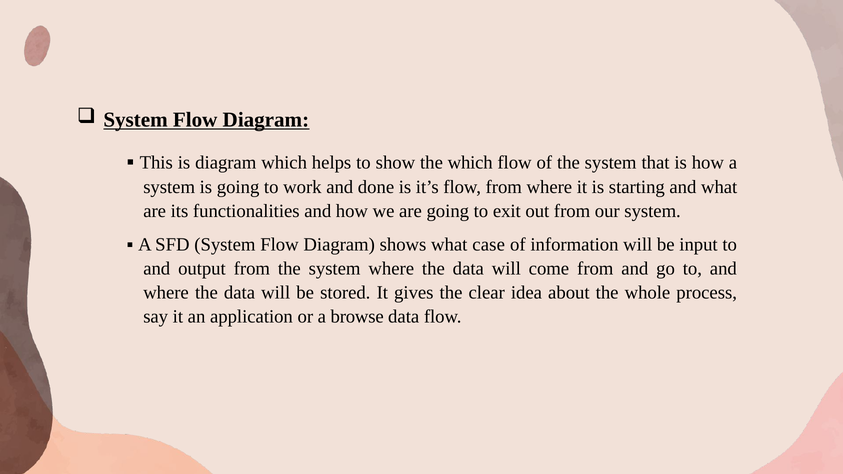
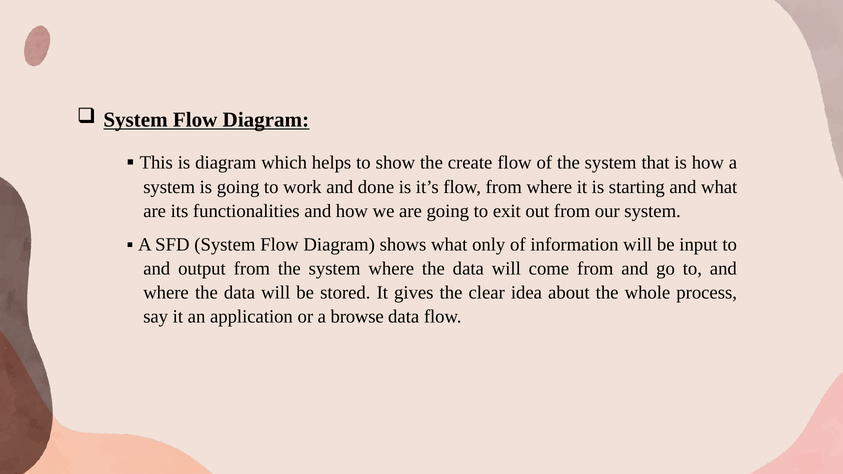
the which: which -> create (470, 163)
case: case -> only (489, 244)
